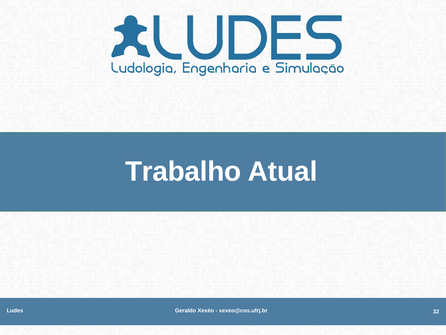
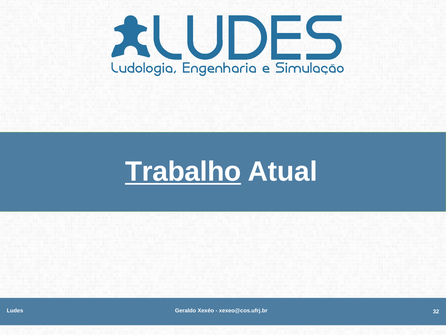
Trabalho underline: none -> present (183, 171)
